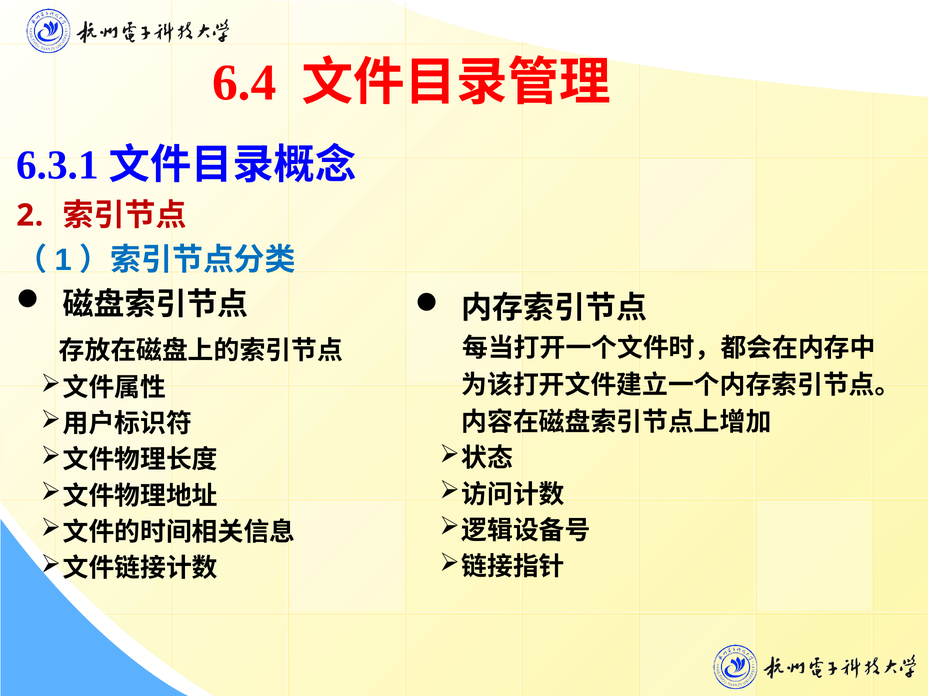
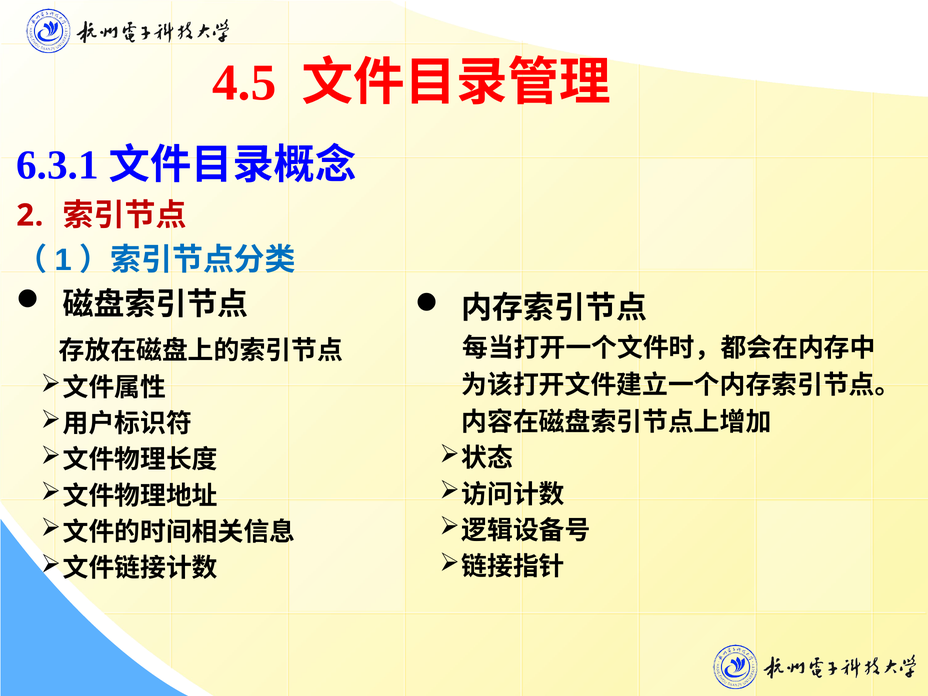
6.4: 6.4 -> 4.5 (244, 83)
